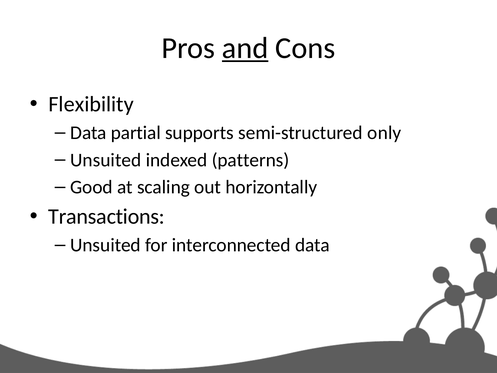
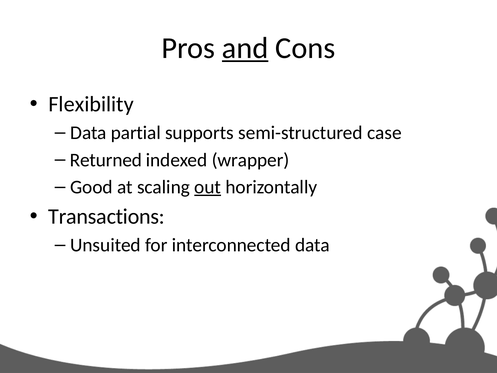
only: only -> case (384, 133)
Unsuited: Unsuited -> Returned (106, 160)
patterns: patterns -> wrapper (250, 160)
out underline: none -> present (208, 187)
